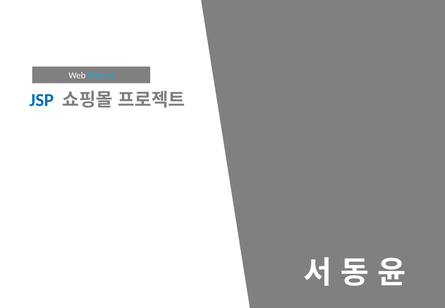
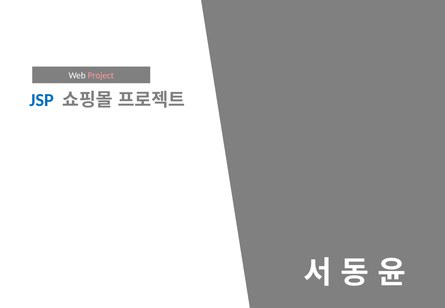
Project colour: light blue -> pink (101, 76)
